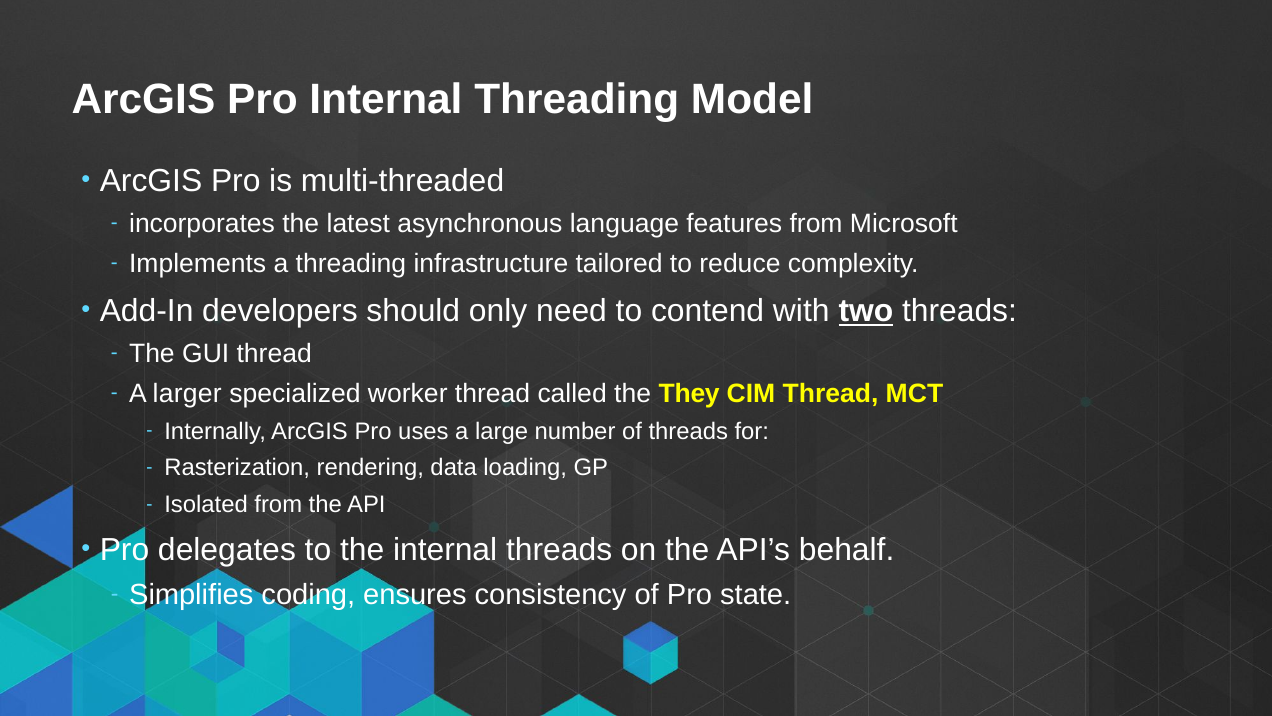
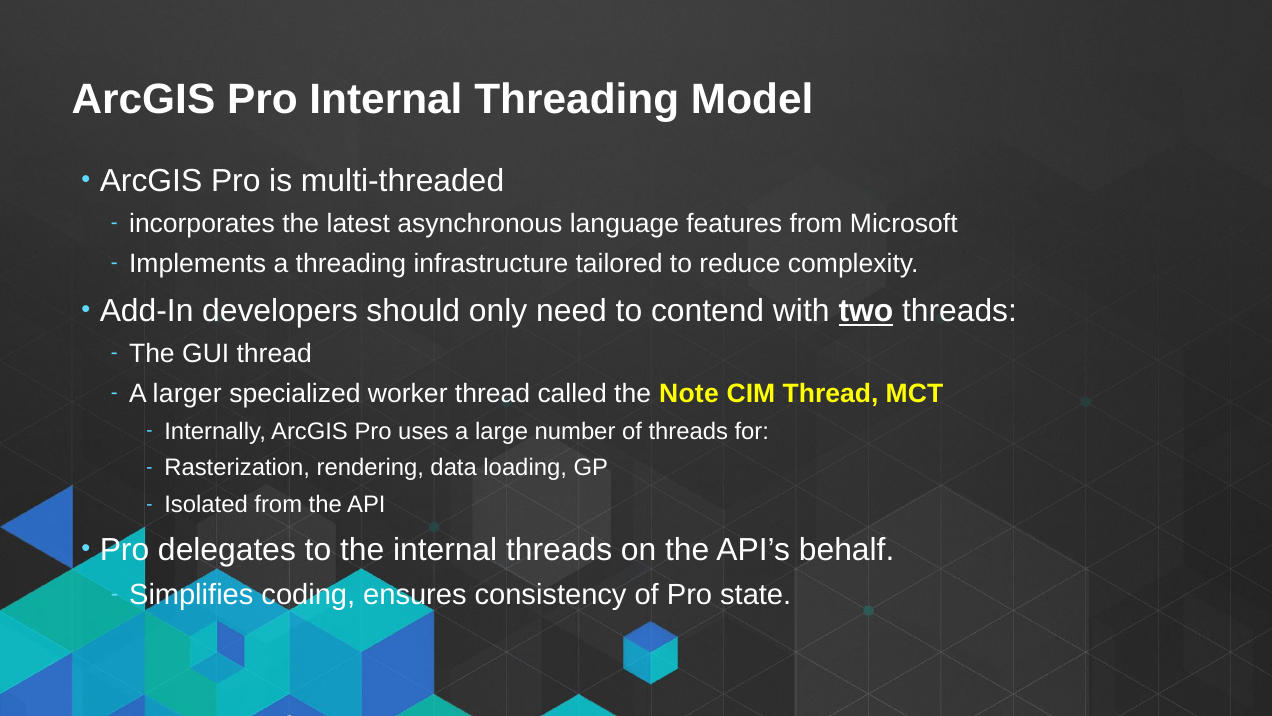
They: They -> Note (689, 393)
